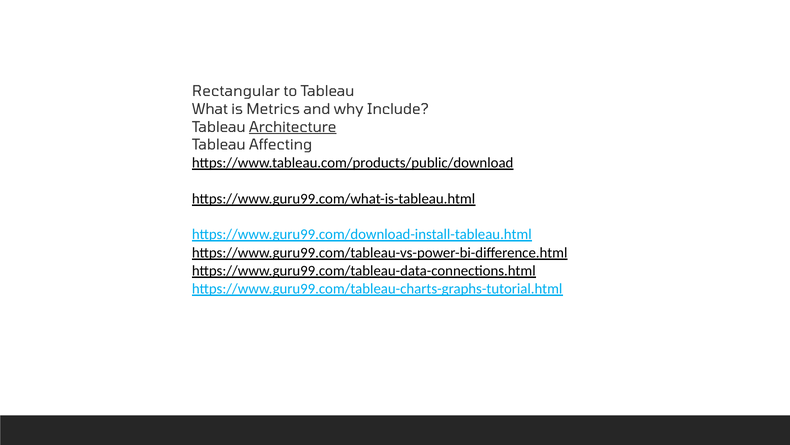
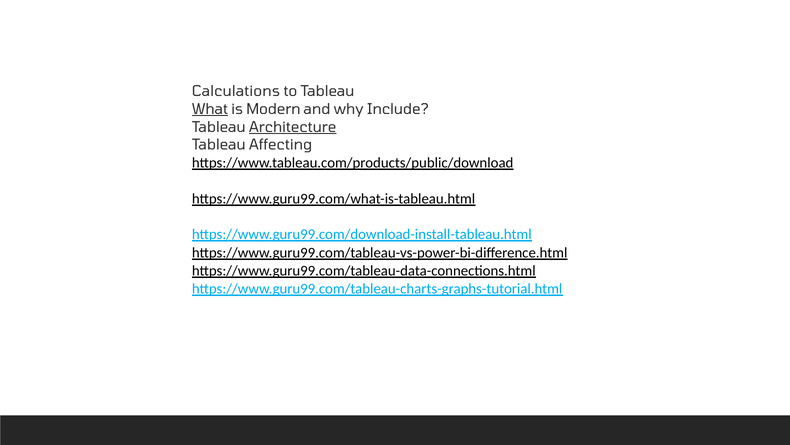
Rectangular: Rectangular -> Calculations (236, 91)
What underline: none -> present (210, 109)
Metrics: Metrics -> Modern (273, 109)
